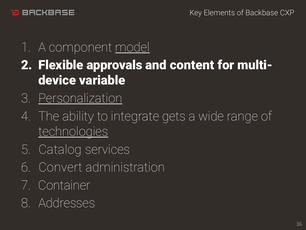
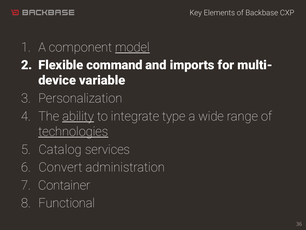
approvals: approvals -> command (114, 65)
content: content -> imports (192, 65)
Personalization underline: present -> none (80, 98)
ability underline: none -> present (78, 116)
gets: gets -> type (174, 116)
Addresses: Addresses -> Functional (67, 203)
